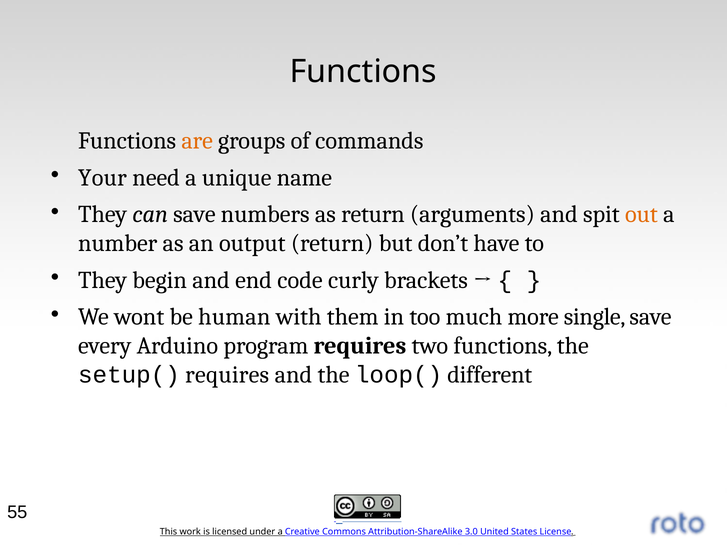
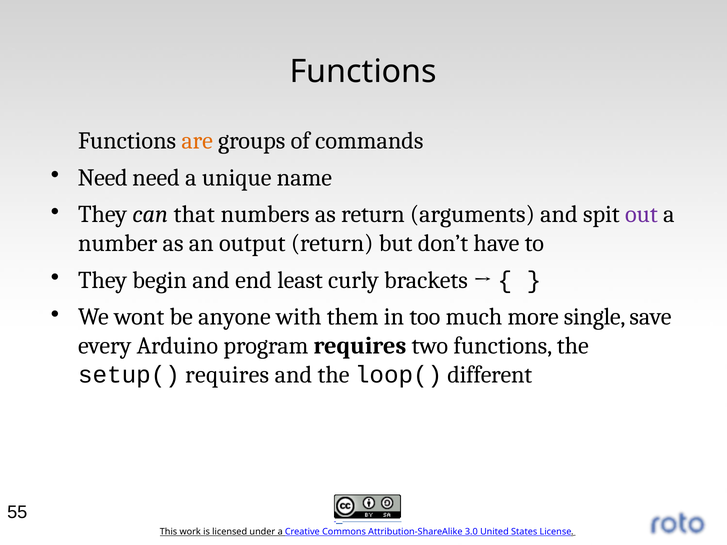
Your: Your -> Need (103, 178)
can save: save -> that (194, 214)
out colour: orange -> purple (641, 214)
code: code -> least (300, 280)
human: human -> anyone (234, 317)
